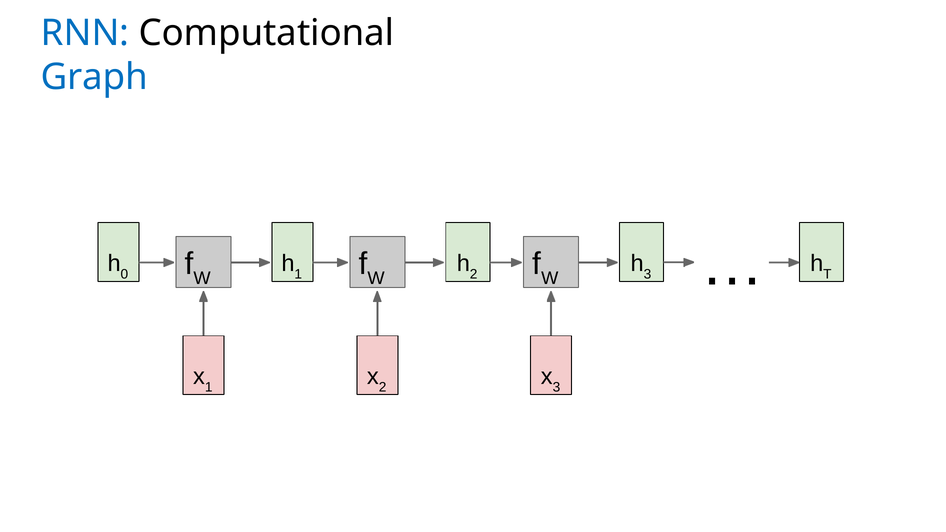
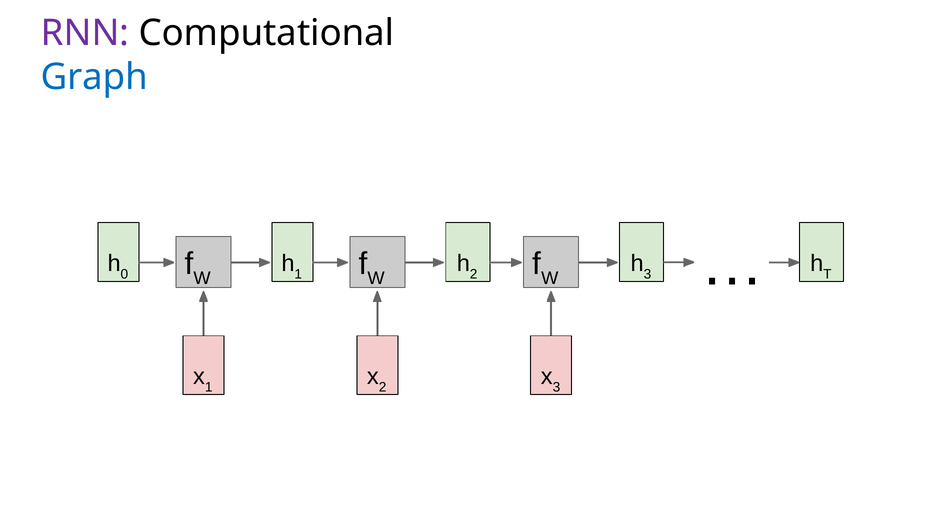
RNN colour: blue -> purple (85, 33)
